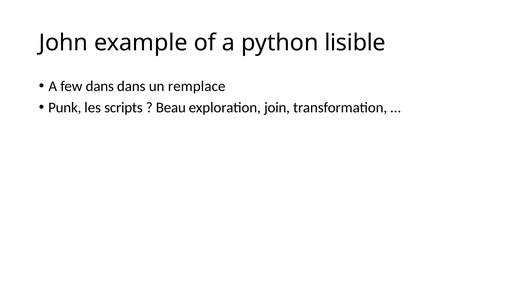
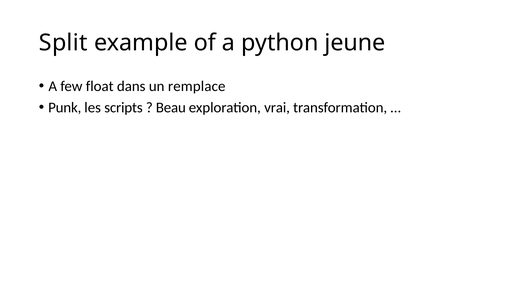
John: John -> Split (63, 43)
lisible: lisible -> jeune (355, 43)
few dans: dans -> float (100, 86)
join: join -> vrai (277, 108)
